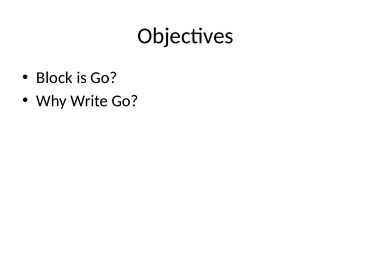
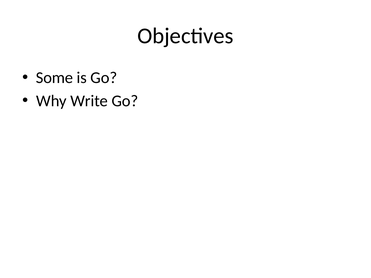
Block: Block -> Some (55, 78)
